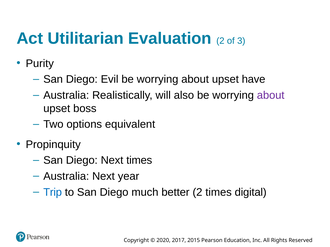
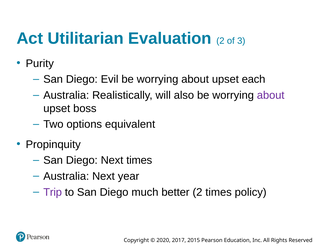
have: have -> each (254, 79)
Trip colour: blue -> purple (53, 193)
digital: digital -> policy (251, 193)
